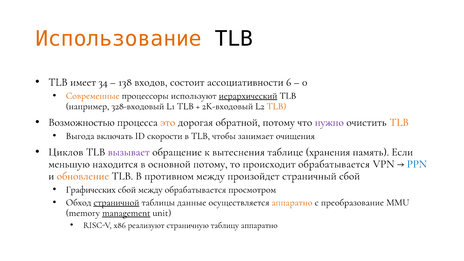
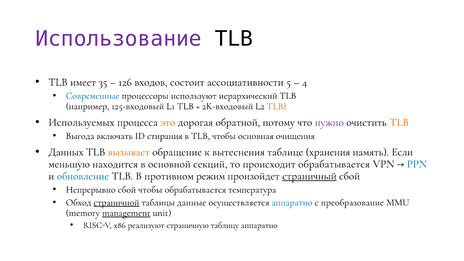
Использование colour: orange -> purple (119, 39)
34: 34 -> 35 (103, 82)
138: 138 -> 126 (125, 82)
6: 6 -> 5 (289, 82)
0: 0 -> 4 (305, 82)
Современные colour: orange -> blue (93, 96)
иерархический underline: present -> none (248, 96)
328-входовый: 328-входовый -> 125-входовый (138, 106)
Возможностью: Возможностью -> Используемых (81, 122)
скорости: скорости -> стирания (165, 136)
занимает: занимает -> основная (256, 136)
Циклов: Циклов -> Данных (66, 152)
вызывает colour: purple -> orange (129, 152)
основной потому: потому -> секций (210, 164)
обновление colour: orange -> blue (83, 176)
противном между: между -> режим (211, 176)
страничный underline: none -> present (309, 176)
Графических: Графических -> Непрерывно (91, 189)
сбой между: между -> чтобы (150, 189)
просмотром: просмотром -> температура (252, 189)
аппаратно colour: orange -> blue (292, 202)
